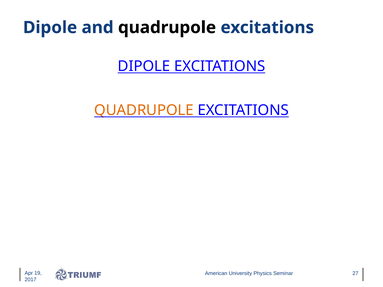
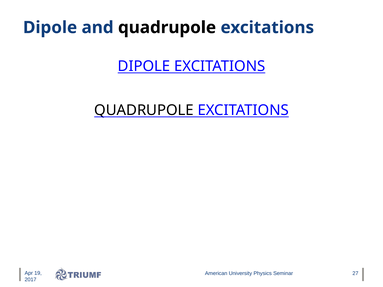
QUADRUPOLE colour: orange -> black (144, 110)
